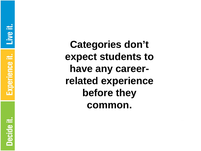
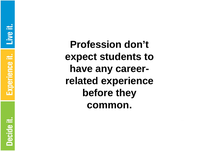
Categories: Categories -> Profession (96, 45)
